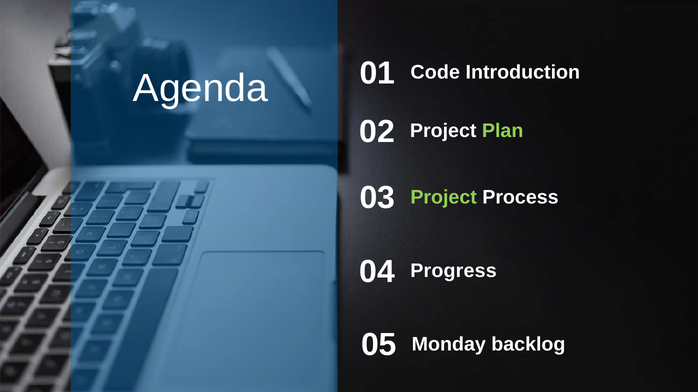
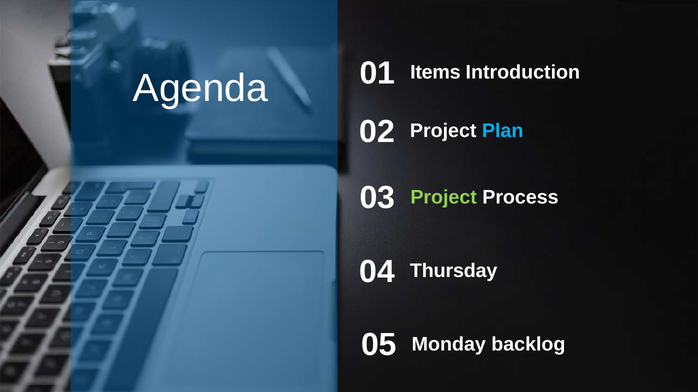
Code: Code -> Items (435, 73)
Plan colour: light green -> light blue (503, 131)
Progress: Progress -> Thursday (454, 271)
